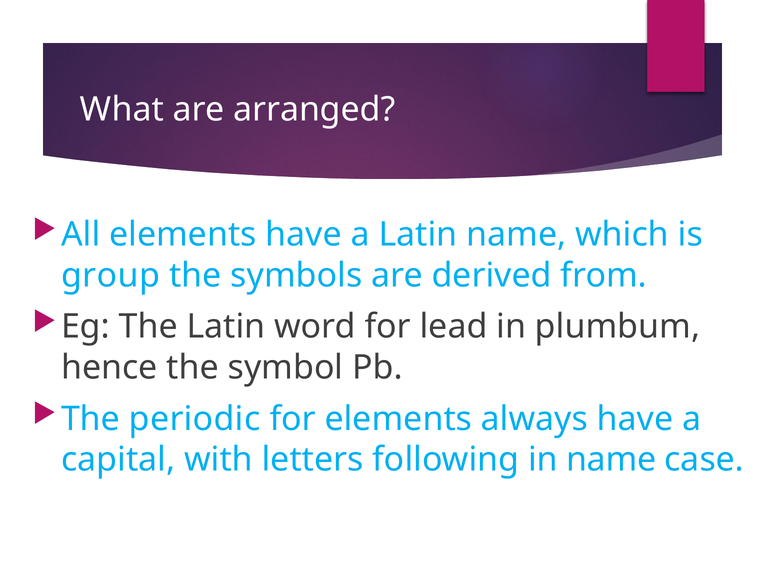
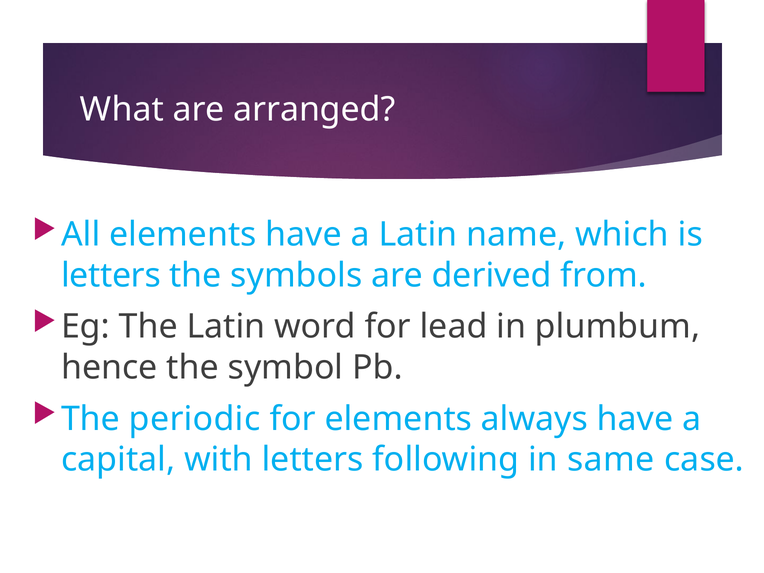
group: group -> letters (111, 275)
in name: name -> same (611, 460)
